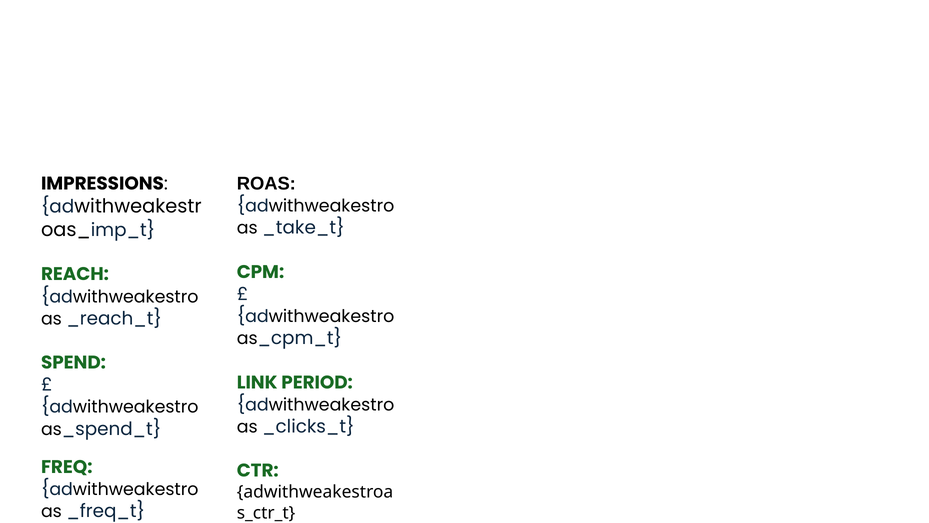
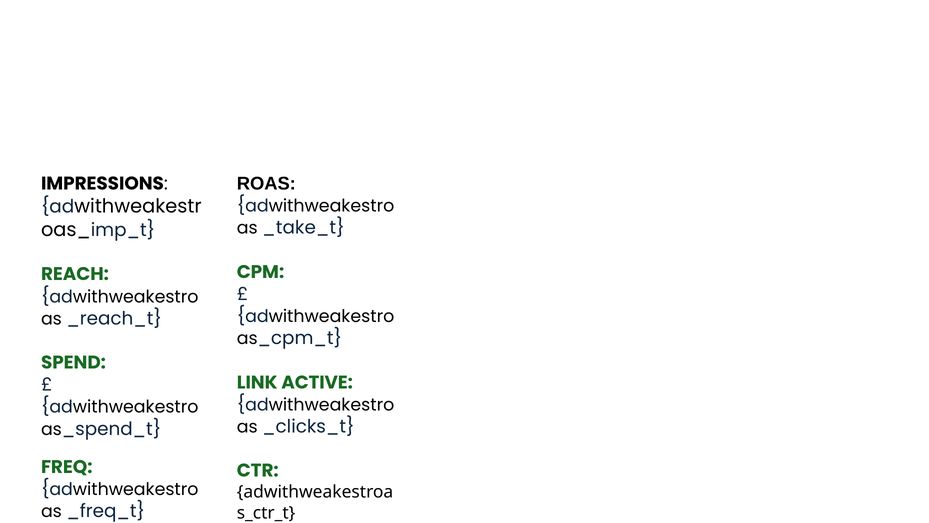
PERIOD: PERIOD -> ACTIVE (317, 382)
